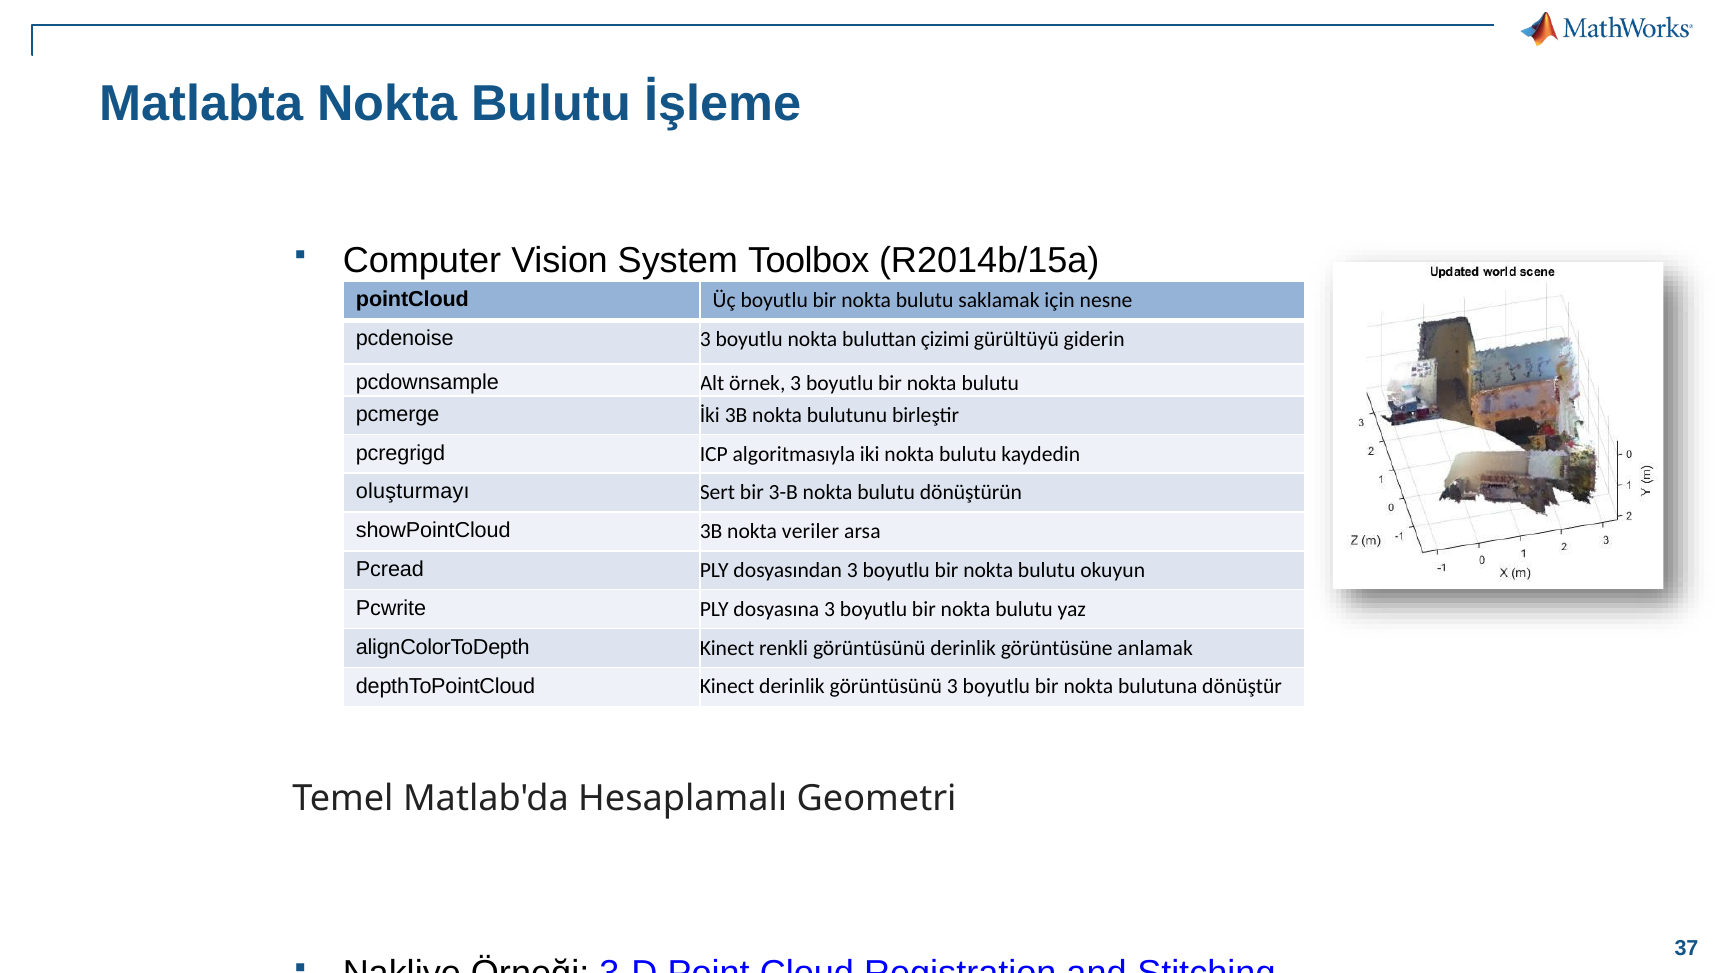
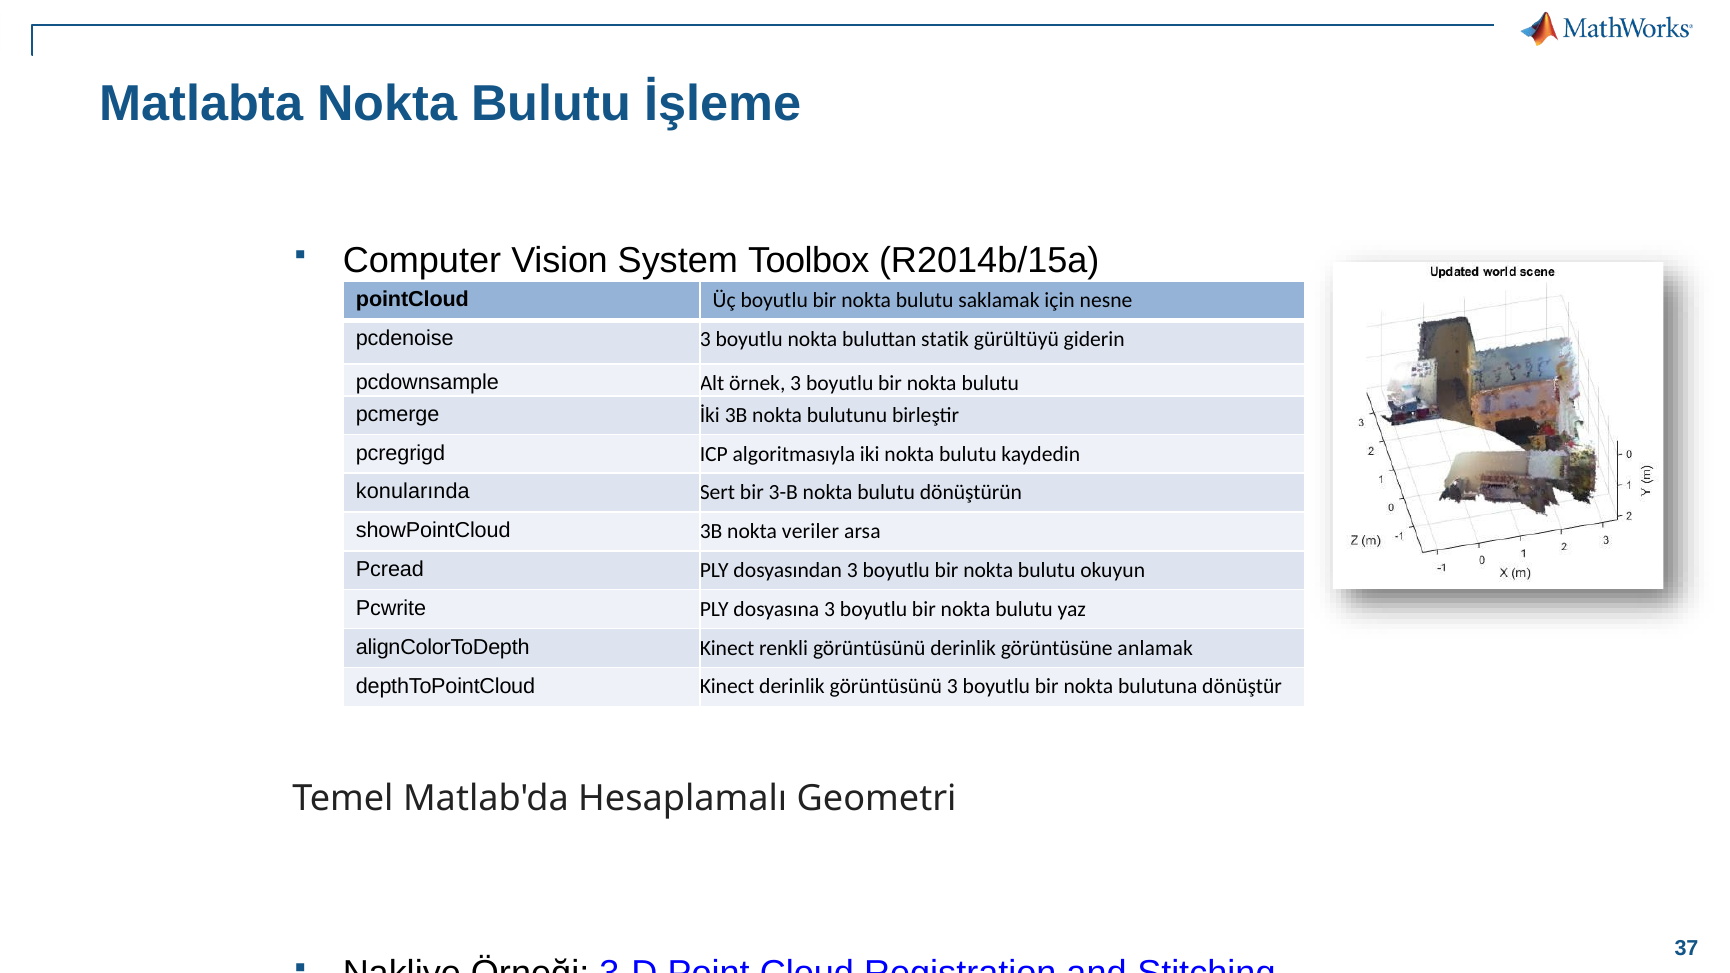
çizimi: çizimi -> statik (945, 339)
oluşturmayı: oluşturmayı -> konularında (413, 492)
